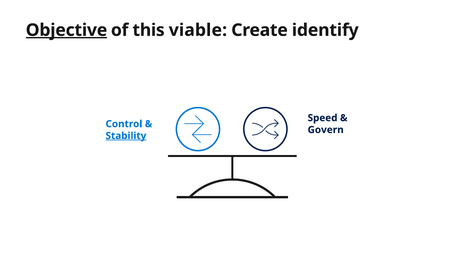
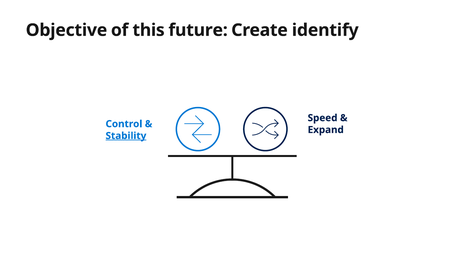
Objective underline: present -> none (66, 30)
viable: viable -> future (198, 30)
Govern: Govern -> Expand (326, 130)
